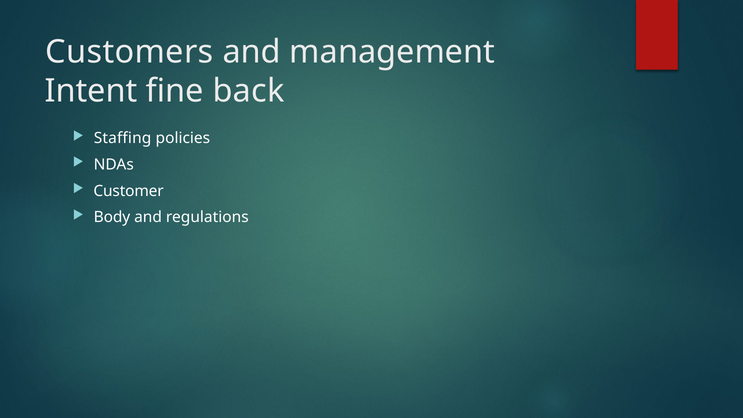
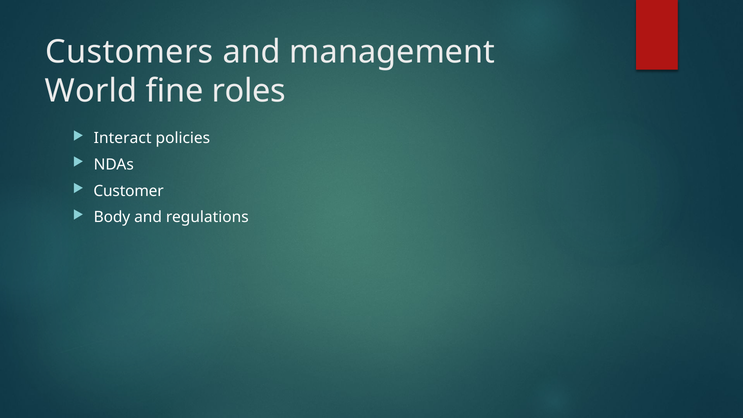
Intent: Intent -> World (91, 91)
back: back -> roles (249, 91)
Staffing: Staffing -> Interact (123, 138)
